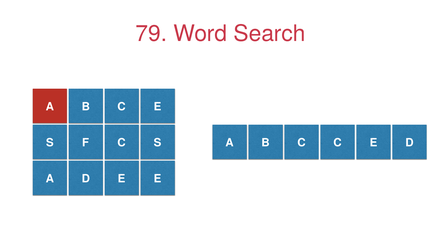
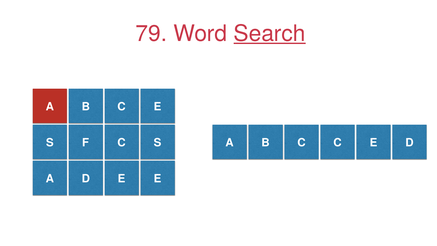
Search underline: none -> present (270, 34)
